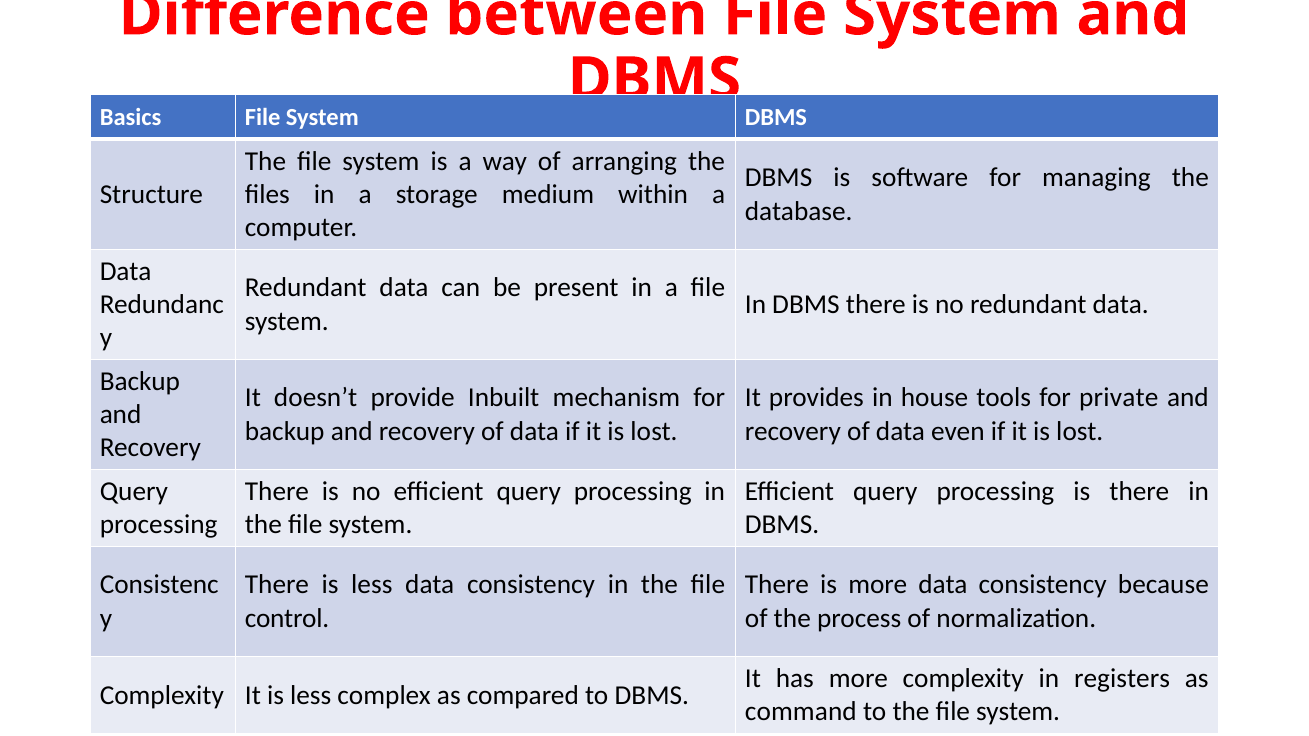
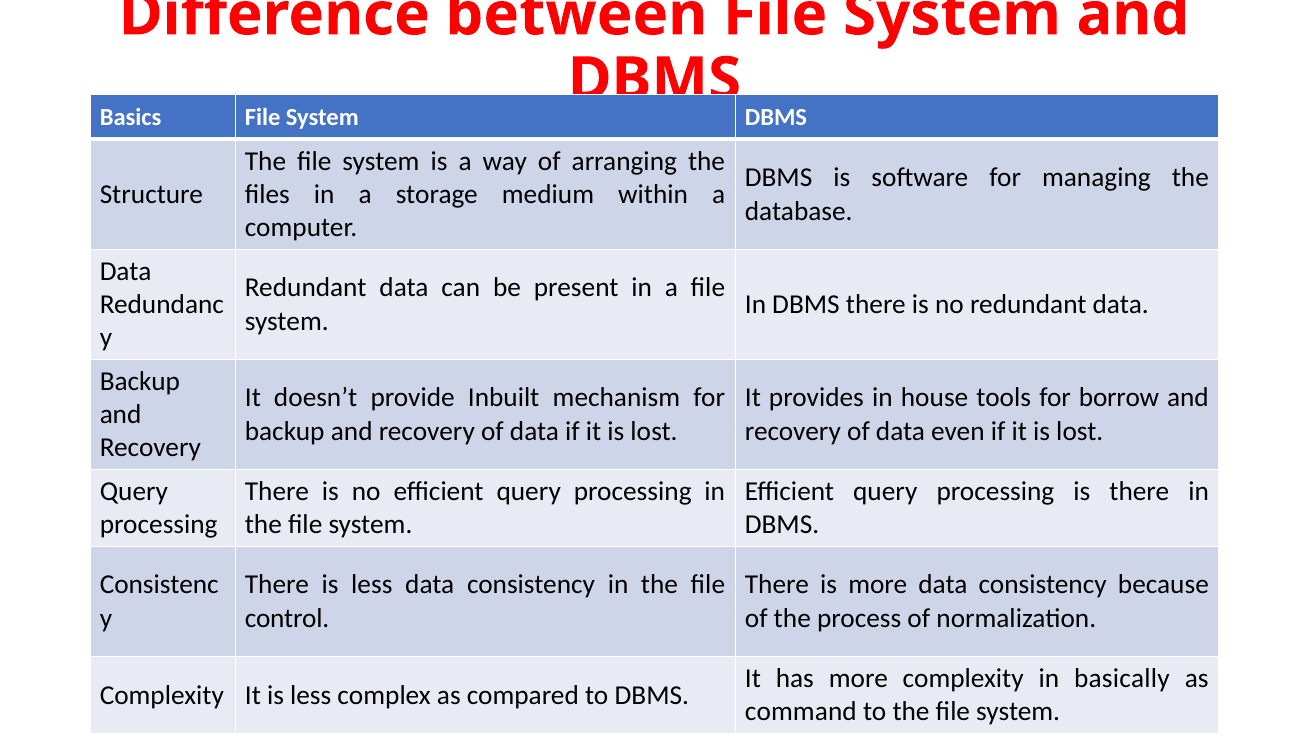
private: private -> borrow (1119, 398)
registers: registers -> basically (1122, 679)
